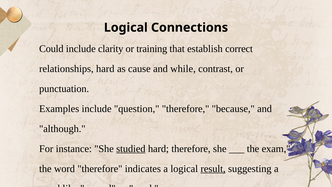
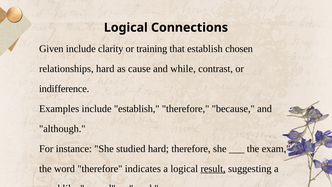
Could: Could -> Given (51, 49)
correct: correct -> chosen (239, 49)
punctuation: punctuation -> indifference (64, 89)
include question: question -> establish (137, 109)
studied underline: present -> none (131, 148)
